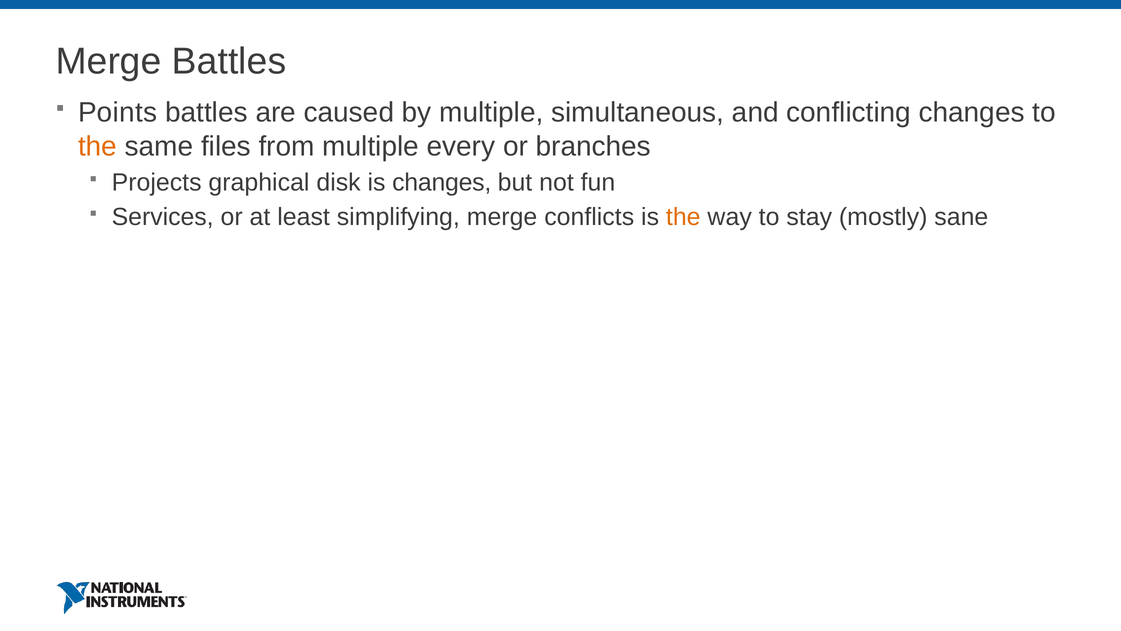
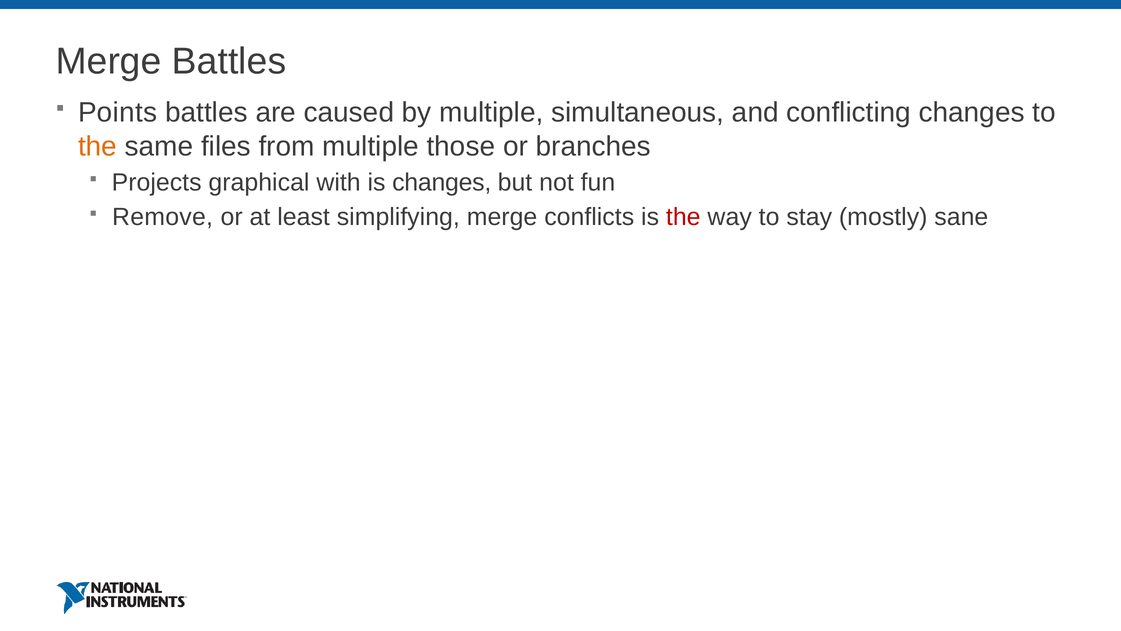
every: every -> those (461, 146)
disk: disk -> with (339, 182)
Services: Services -> Remove (163, 217)
the colour: orange -> red (683, 217)
